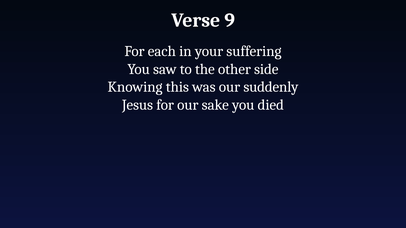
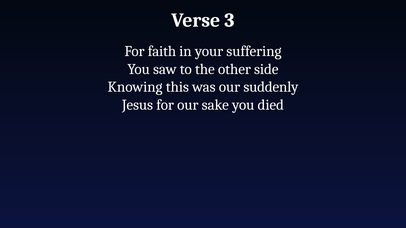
9: 9 -> 3 (230, 20)
each: each -> faith (162, 51)
